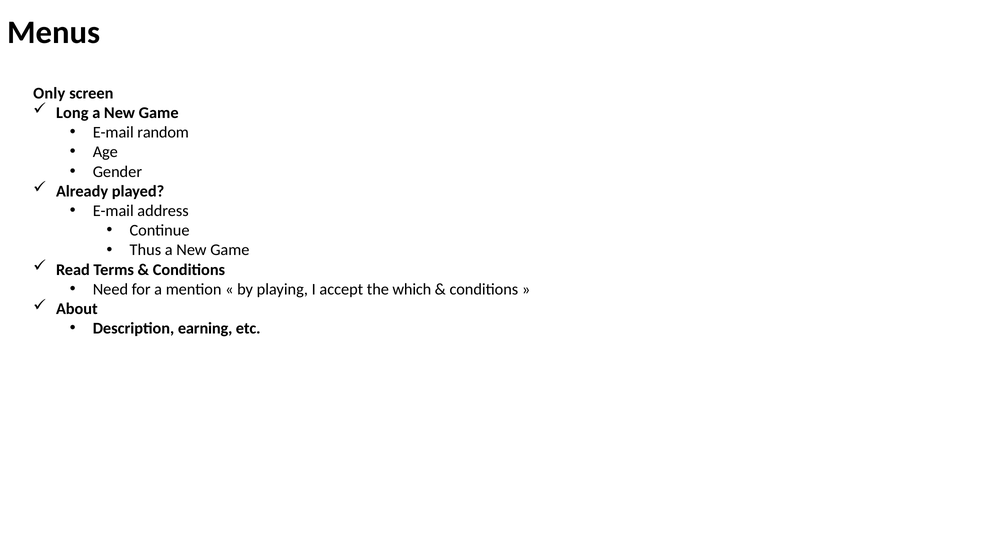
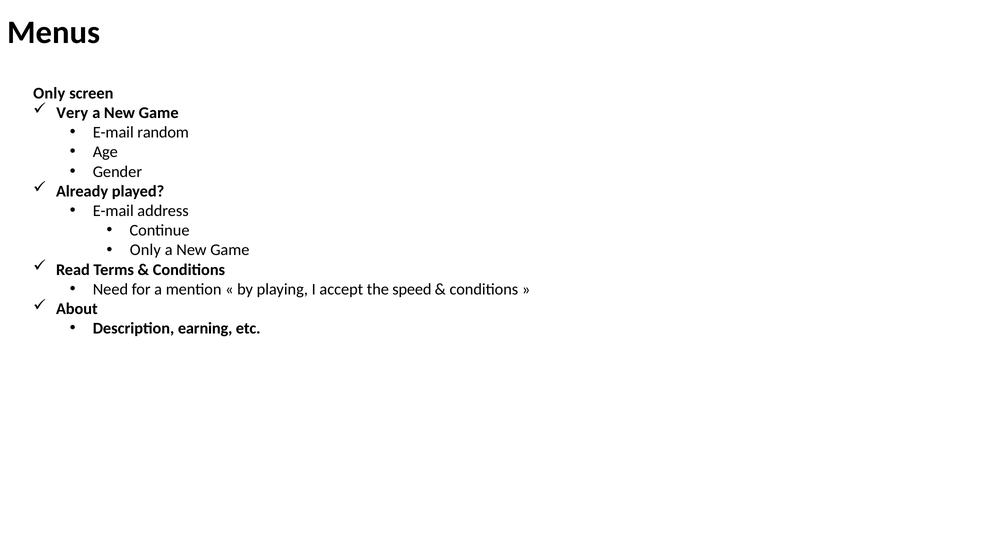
Long: Long -> Very (72, 113)
Thus: Thus -> Only (145, 250)
which: which -> speed (412, 289)
